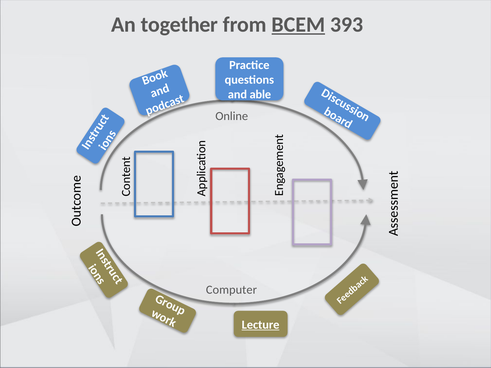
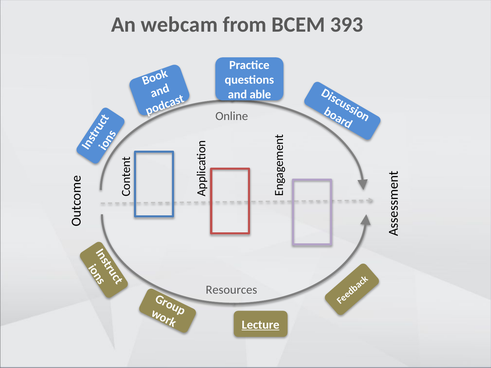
together: together -> webcam (179, 25)
BCEM underline: present -> none (298, 25)
Computer: Computer -> Resources (231, 290)
